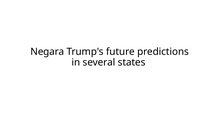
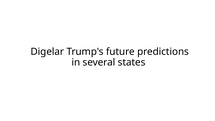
Negara: Negara -> Digelar (47, 52)
